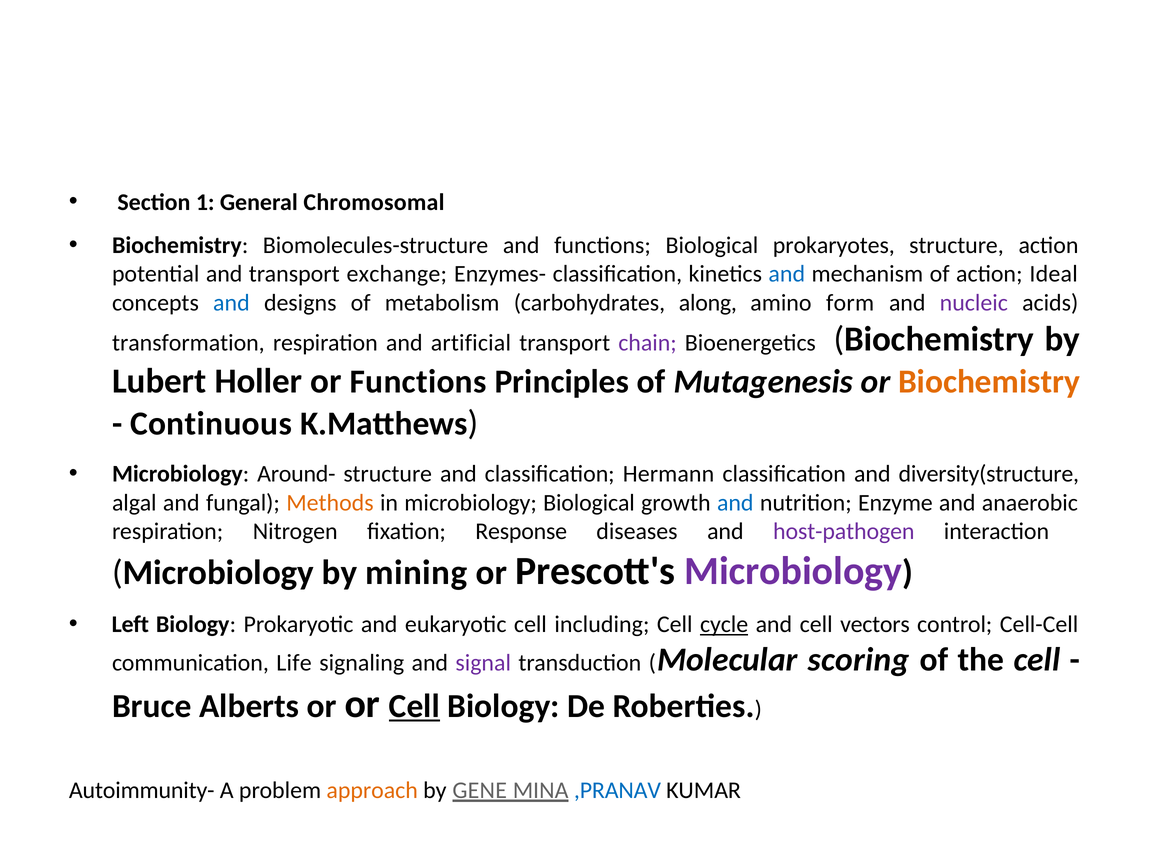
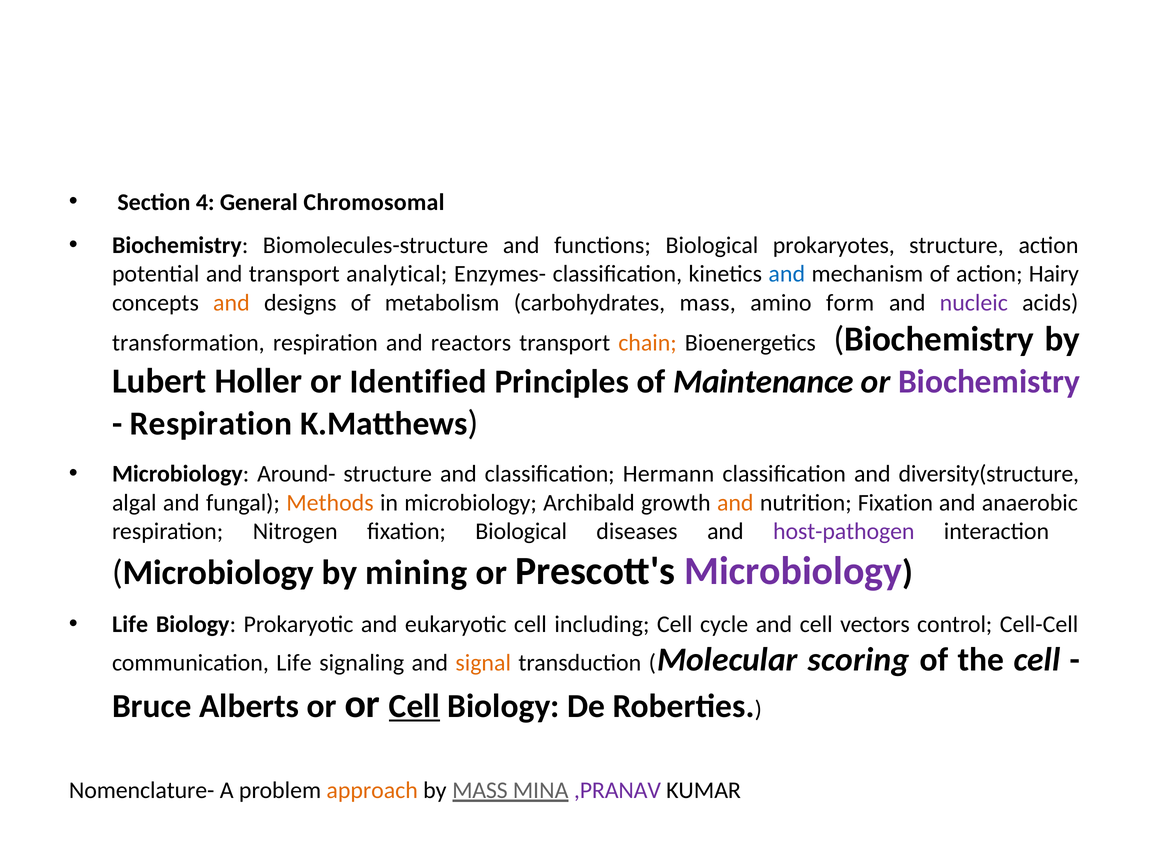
1: 1 -> 4 (205, 202)
exchange: exchange -> analytical (397, 274)
Ideal: Ideal -> Hairy (1054, 274)
and colour: blue -> orange (231, 303)
carbohydrates along: along -> mass (708, 303)
artificial: artificial -> reactors (471, 343)
chain colour: purple -> orange (648, 343)
or Functions: Functions -> Identified (418, 381)
Mutagenesis: Mutagenesis -> Maintenance (764, 381)
Biochemistry colour: orange -> purple (989, 381)
Continuous: Continuous -> Respiration (211, 424)
microbiology Biological: Biological -> Archibald (589, 503)
and colour: blue -> orange (735, 503)
nutrition Enzyme: Enzyme -> Fixation (895, 503)
fixation Response: Response -> Biological (521, 531)
Left: Left -> Life (130, 624)
cycle underline: present -> none (724, 624)
signal colour: purple -> orange (483, 663)
Autoimmunity-: Autoimmunity- -> Nomenclature- (142, 790)
by GENE: GENE -> MASS (480, 790)
,PRANAV colour: blue -> purple (617, 790)
